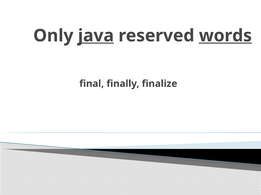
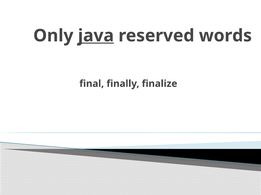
words underline: present -> none (225, 36)
